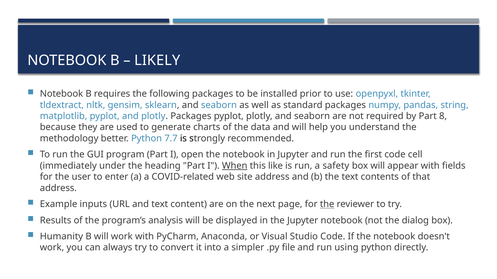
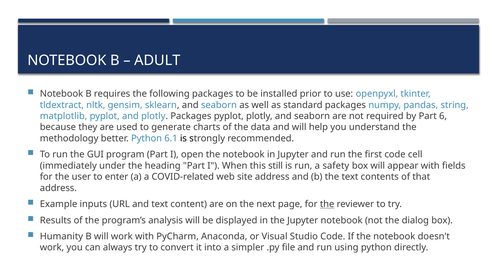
LIKELY: LIKELY -> ADULT (157, 60)
8: 8 -> 6 (443, 116)
7.7: 7.7 -> 6.1 (171, 139)
When underline: present -> none (235, 166)
like: like -> still (276, 166)
